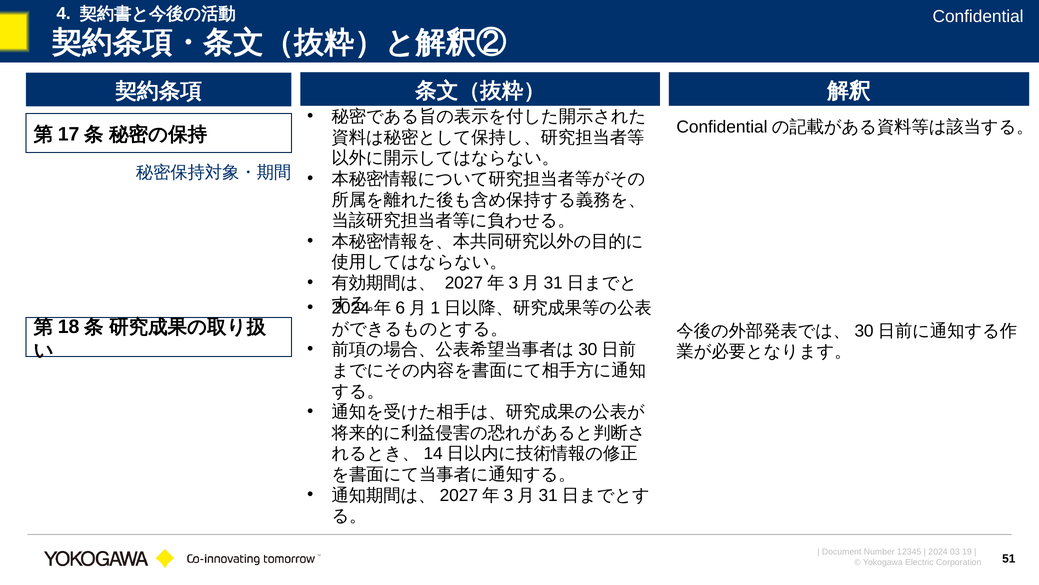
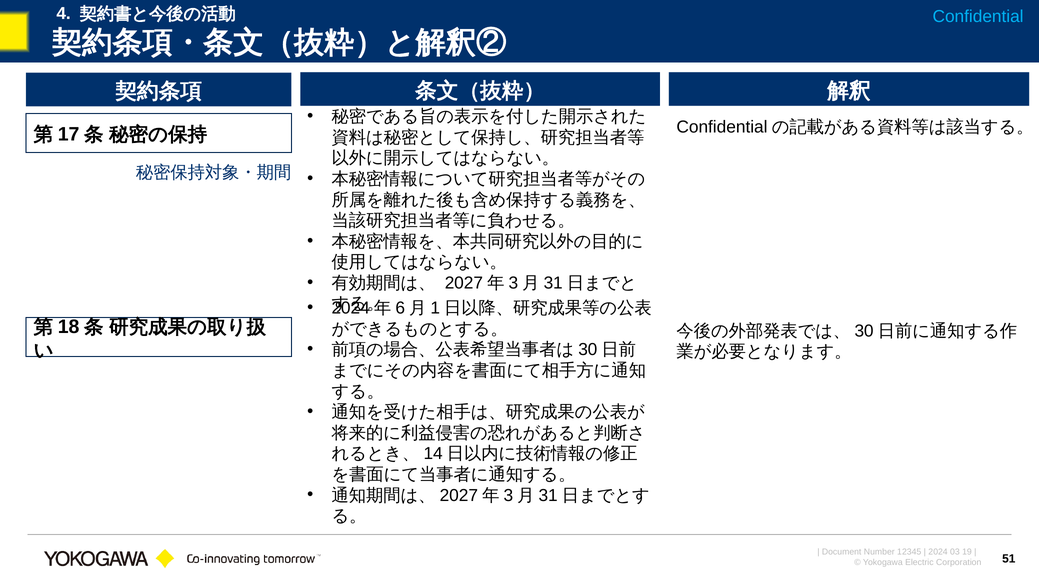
Confidential colour: white -> light blue (978, 17)
